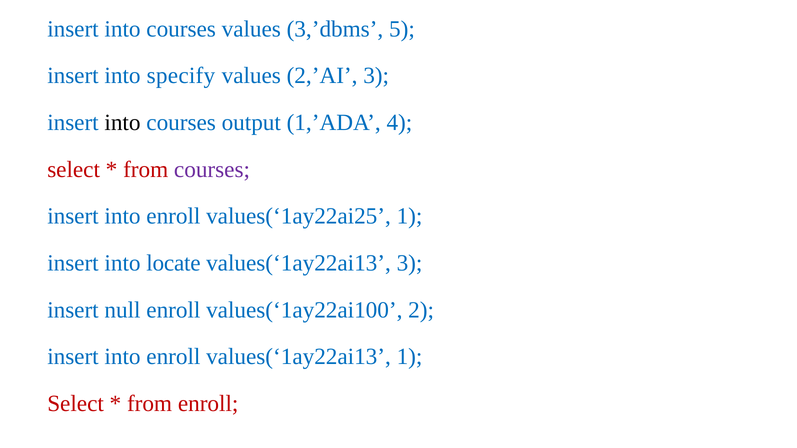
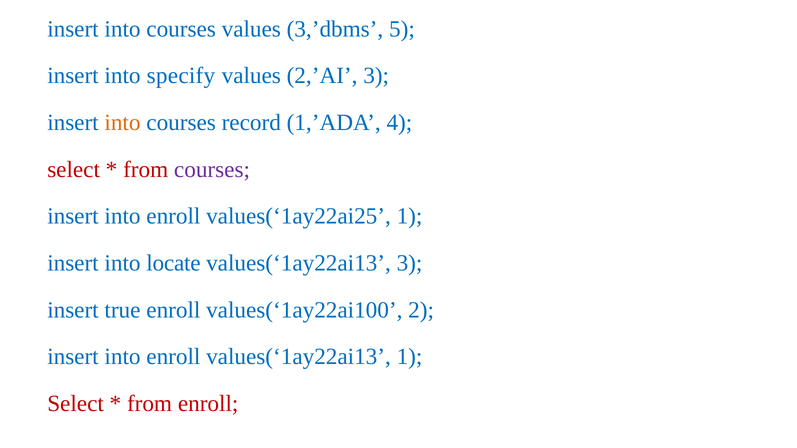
into colour: black -> orange (122, 123)
output: output -> record (251, 123)
null: null -> true (122, 310)
